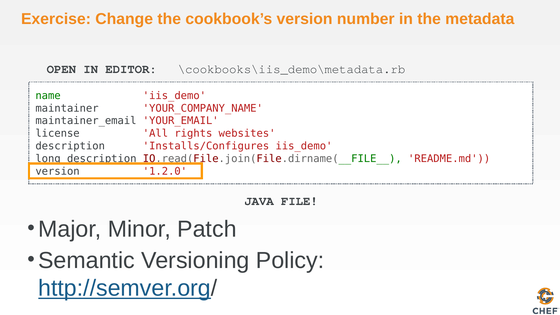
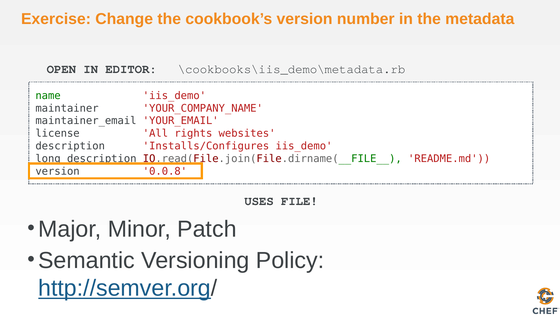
1.2.0: 1.2.0 -> 0.0.8 (165, 171)
JAVA: JAVA -> USES (259, 201)
